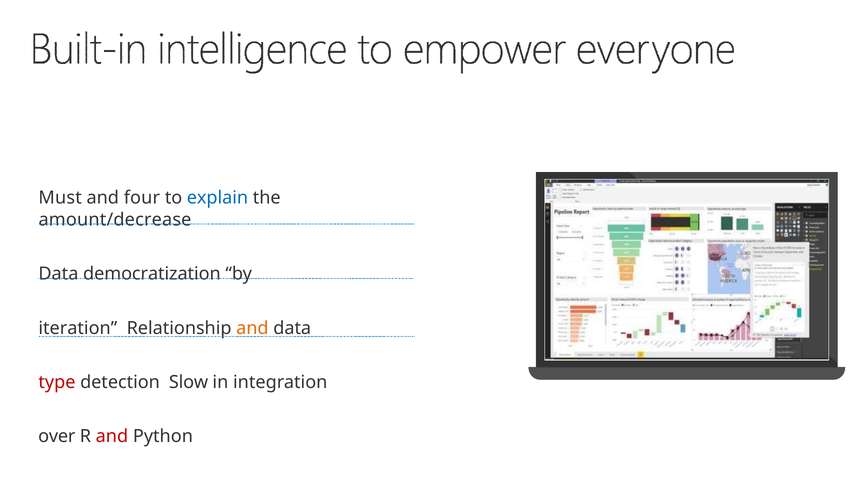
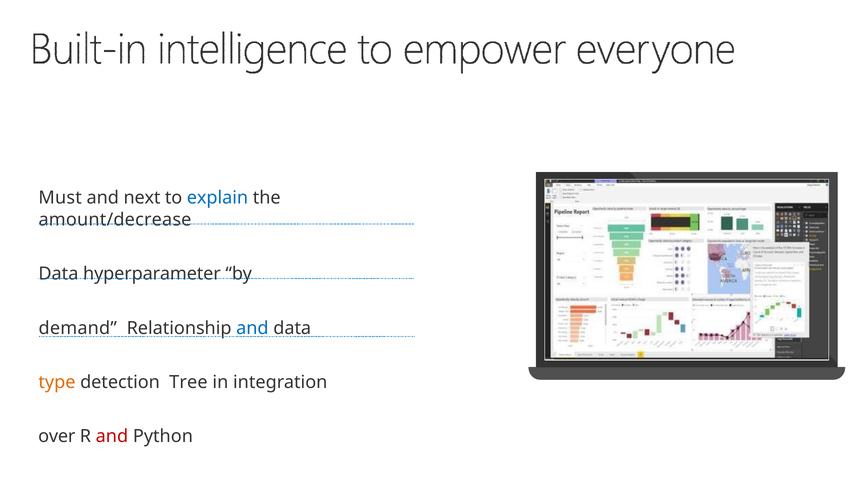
four: four -> next (142, 198)
democratization: democratization -> hyperparameter (152, 274)
iteration: iteration -> demand (78, 328)
and colour: orange -> blue (252, 328)
type colour: red -> orange (57, 382)
Slow: Slow -> Tree (188, 382)
